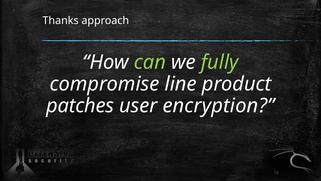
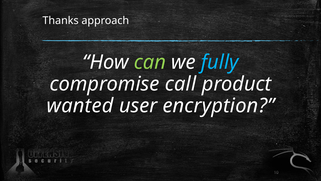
fully colour: light green -> light blue (220, 62)
line: line -> call (181, 84)
patches: patches -> wanted (80, 105)
